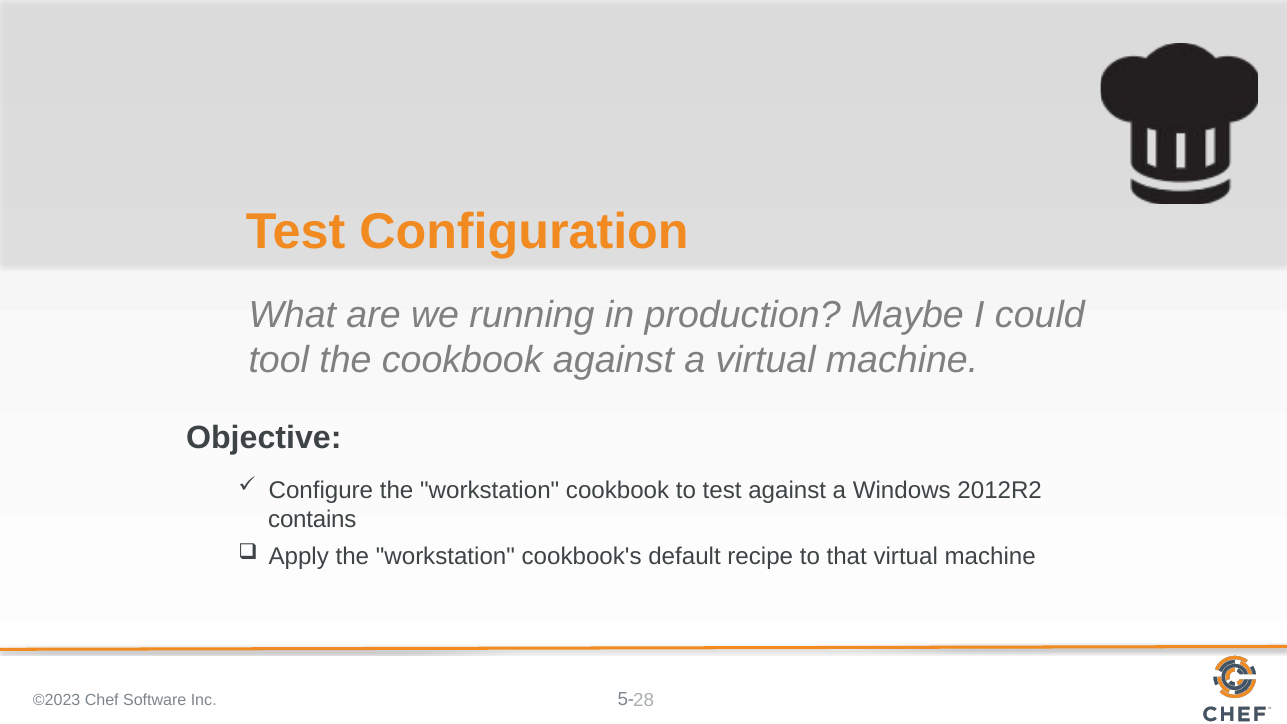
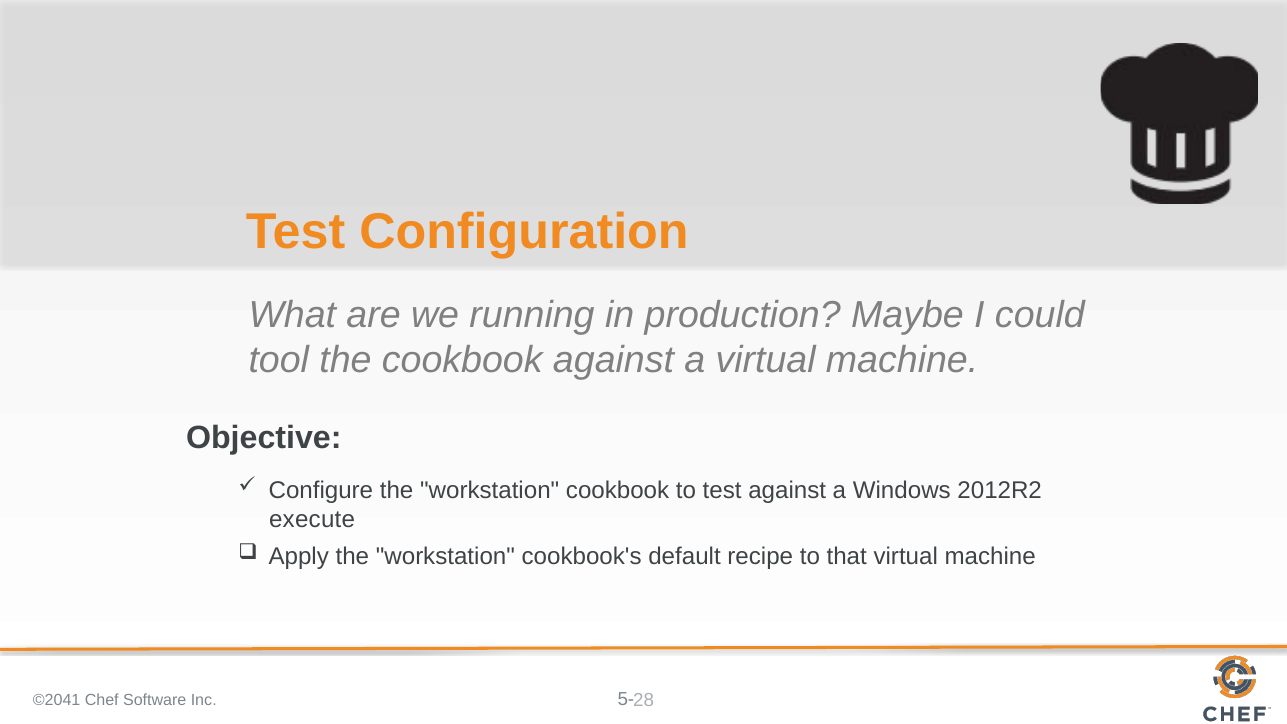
contains: contains -> execute (312, 519)
©2023: ©2023 -> ©2041 (57, 700)
